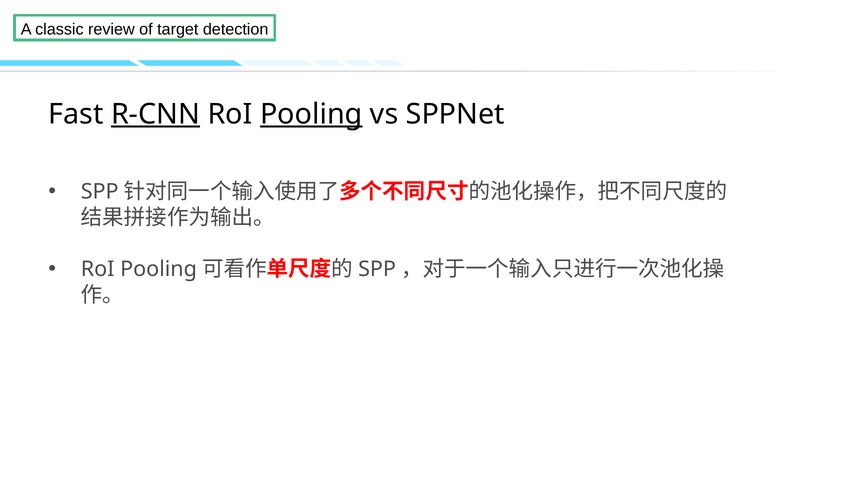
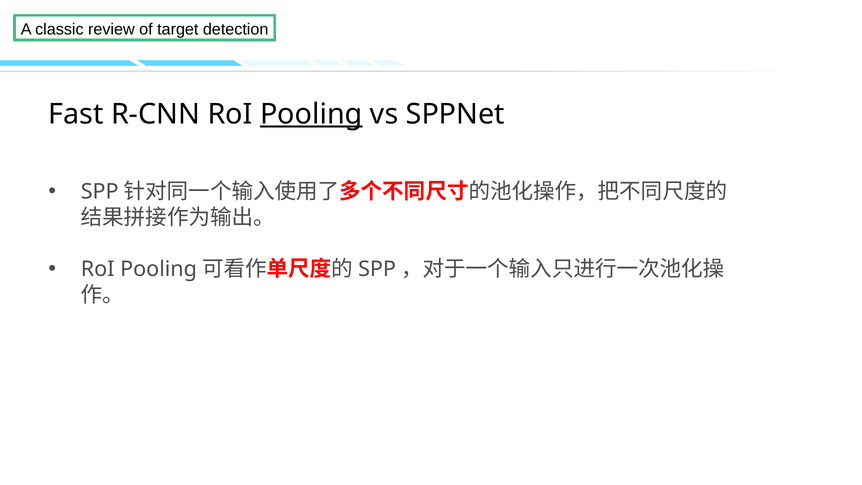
R-CNN underline: present -> none (156, 114)
